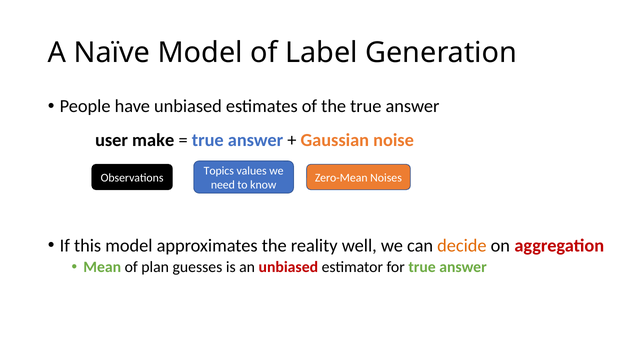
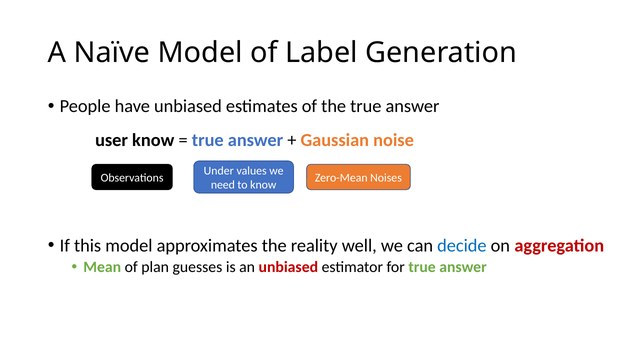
user make: make -> know (153, 140)
Topics: Topics -> Under (219, 171)
decide colour: orange -> blue (462, 245)
